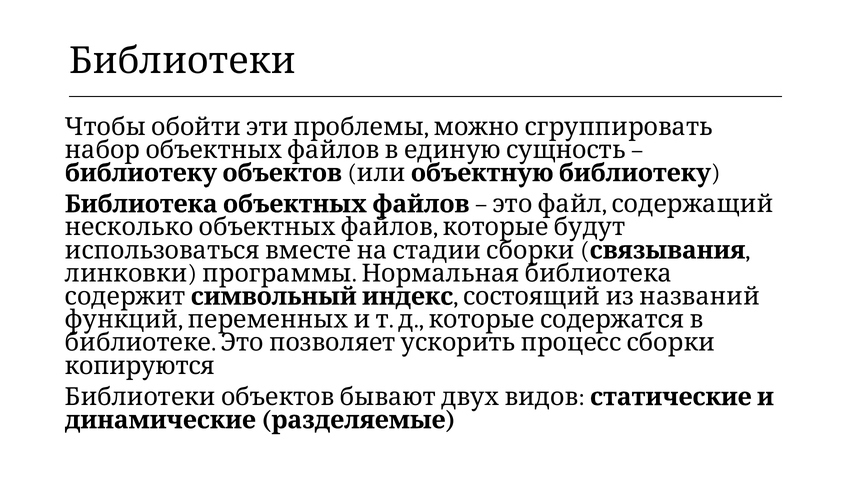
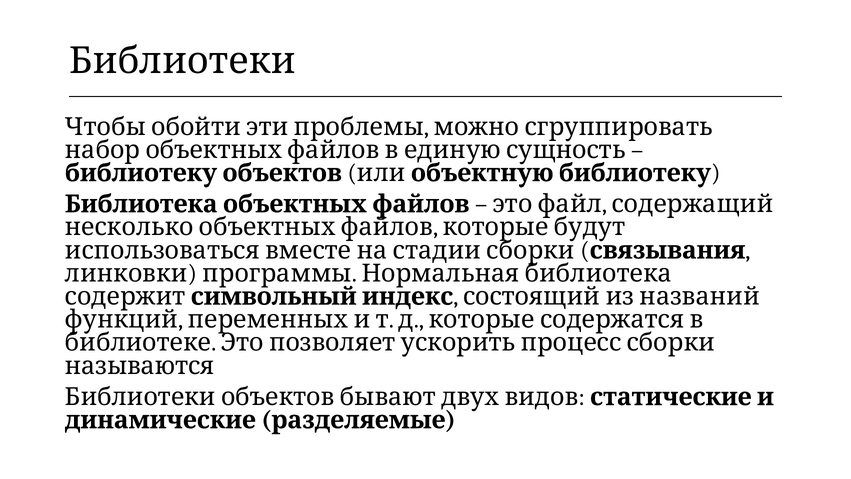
копируются: копируются -> называются (140, 366)
